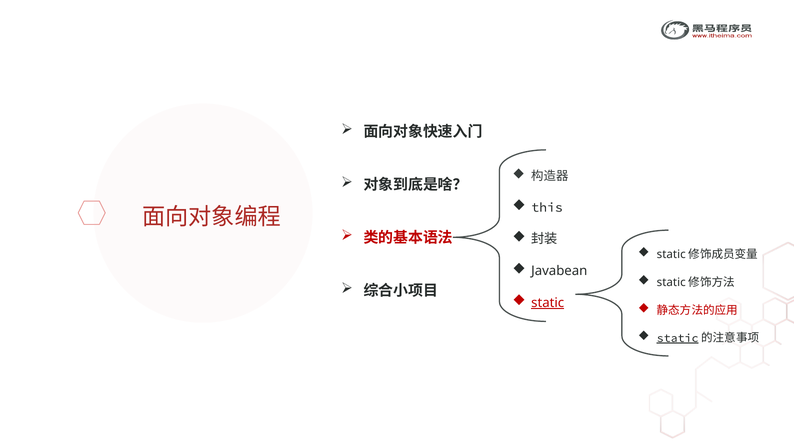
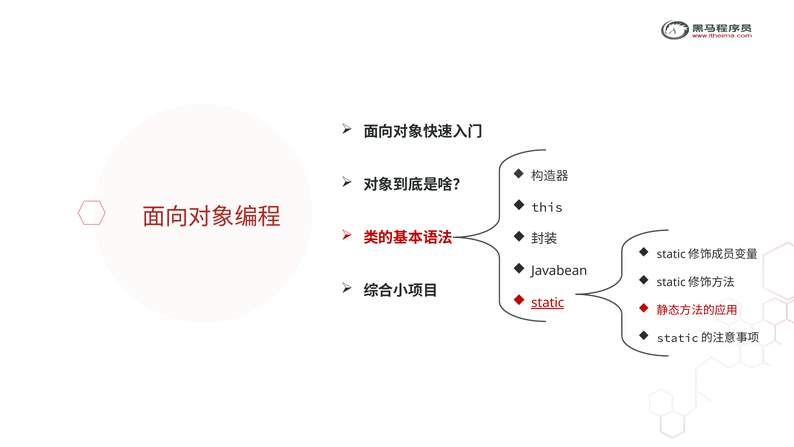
static underline: present -> none (678, 338)
